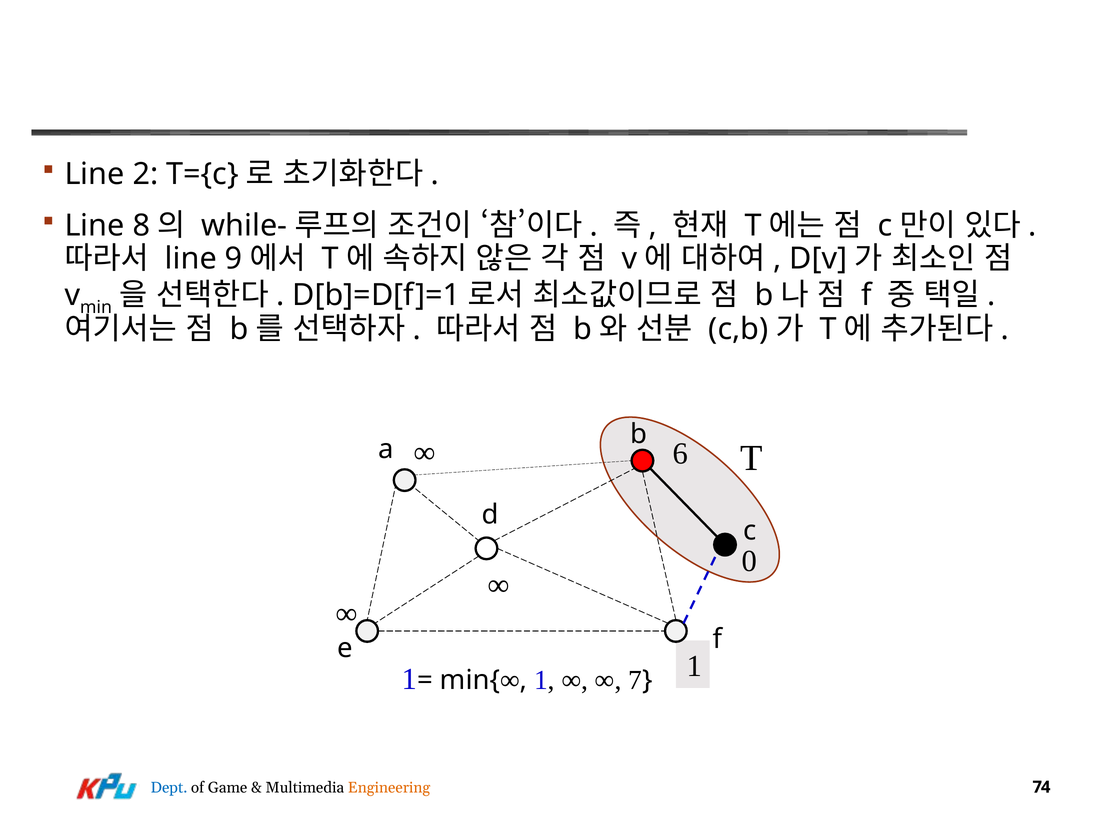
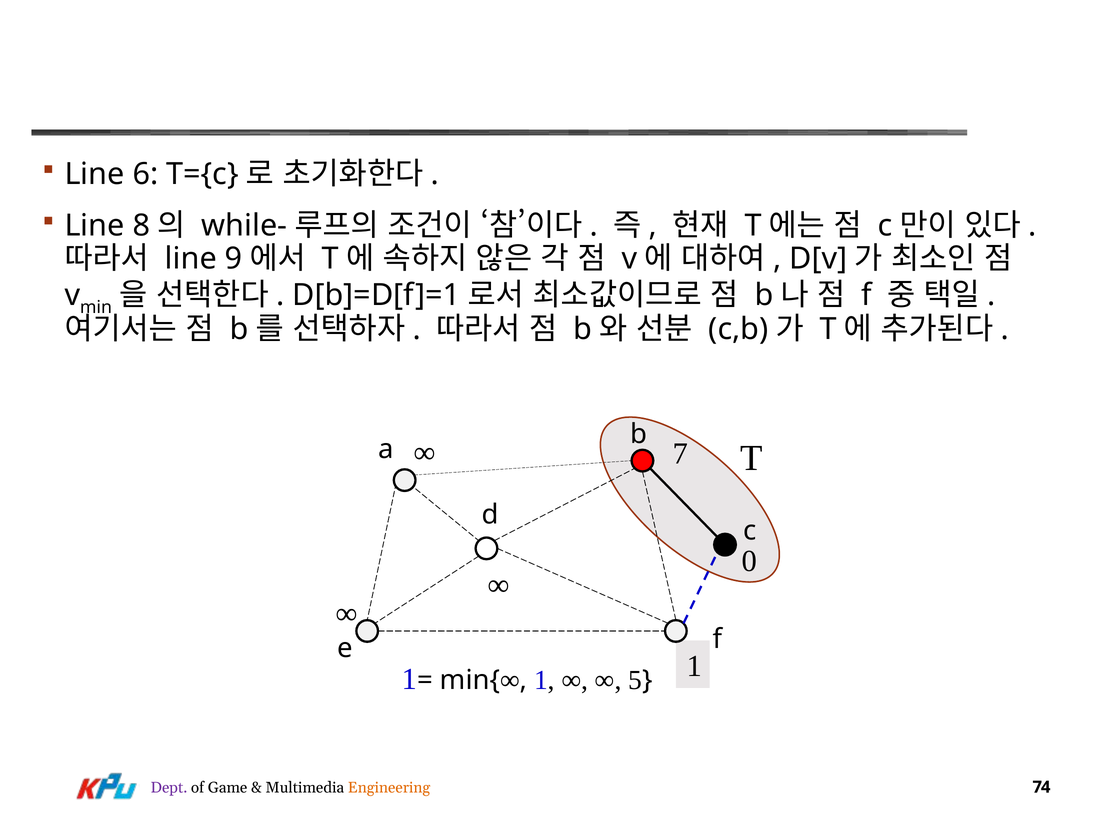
2: 2 -> 6 (145, 174)
6: 6 -> 7 (680, 454)
7: 7 -> 5 (635, 680)
Dept colour: blue -> purple (169, 788)
